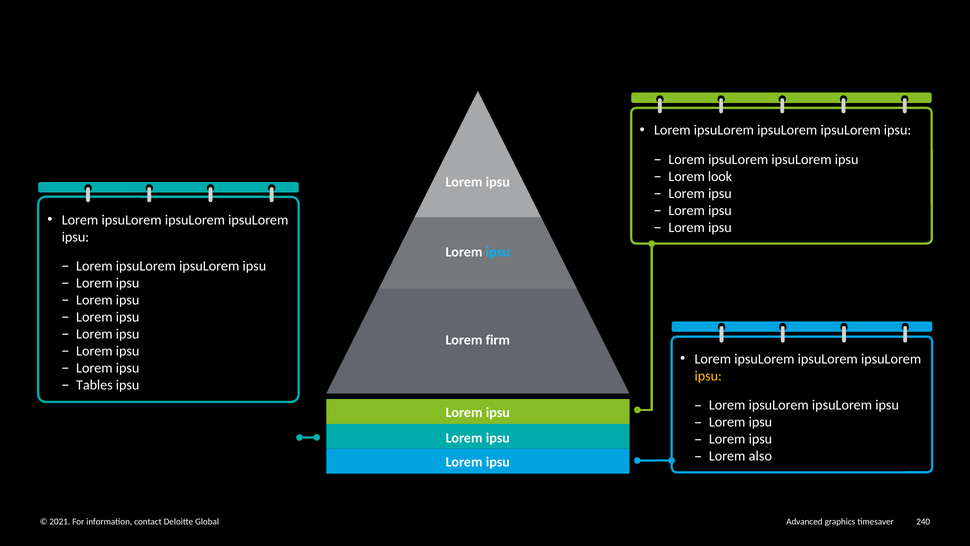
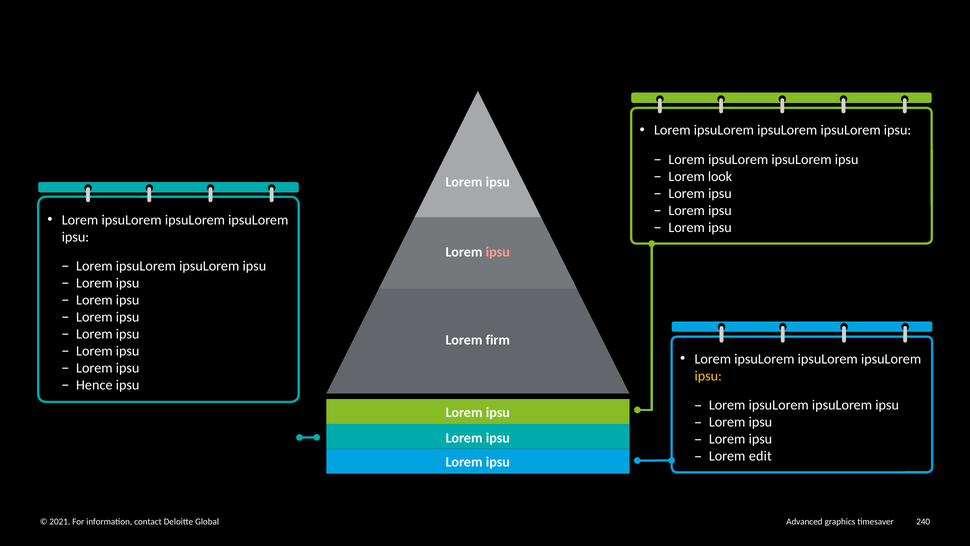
ipsu colour: light blue -> pink (498, 252)
Tables: Tables -> Hence (94, 385)
also: also -> edit (760, 456)
